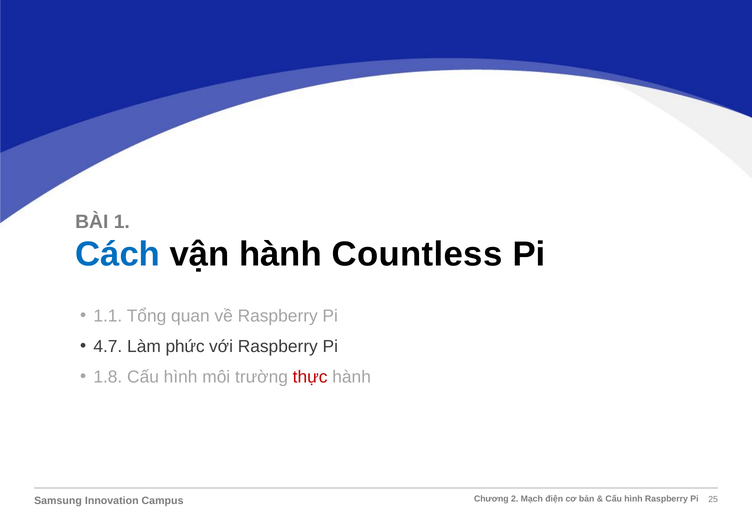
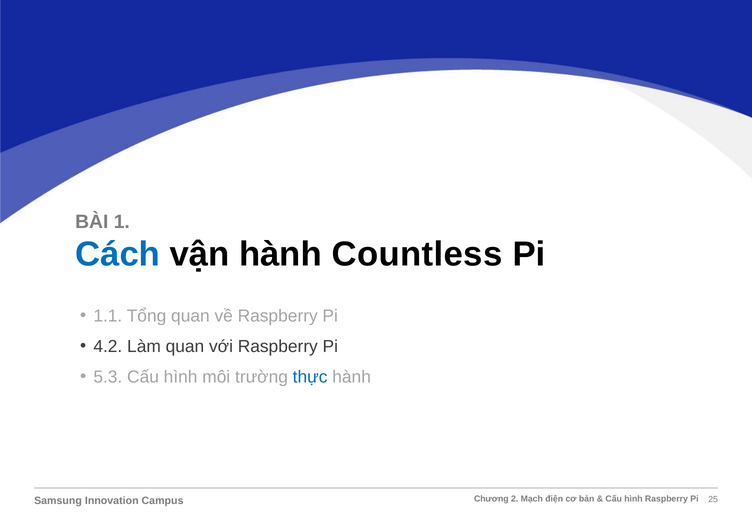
4.7: 4.7 -> 4.2 (108, 346)
Làm phức: phức -> quan (185, 346)
1.8: 1.8 -> 5.3 (108, 377)
thực colour: red -> blue (310, 377)
